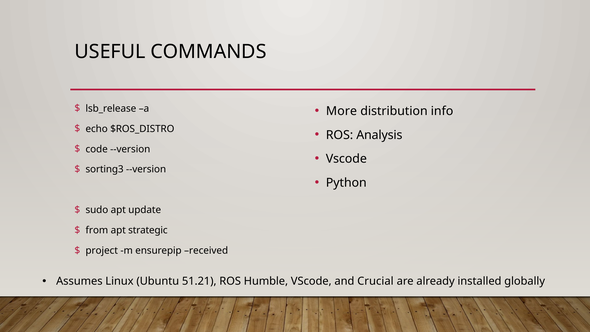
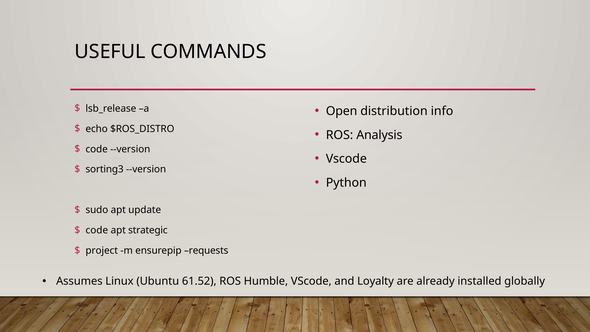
More: More -> Open (342, 111)
from: from -> code (97, 230)
received: received -> requests (206, 251)
51.21: 51.21 -> 61.52 (199, 281)
Crucial: Crucial -> Loyalty (376, 281)
